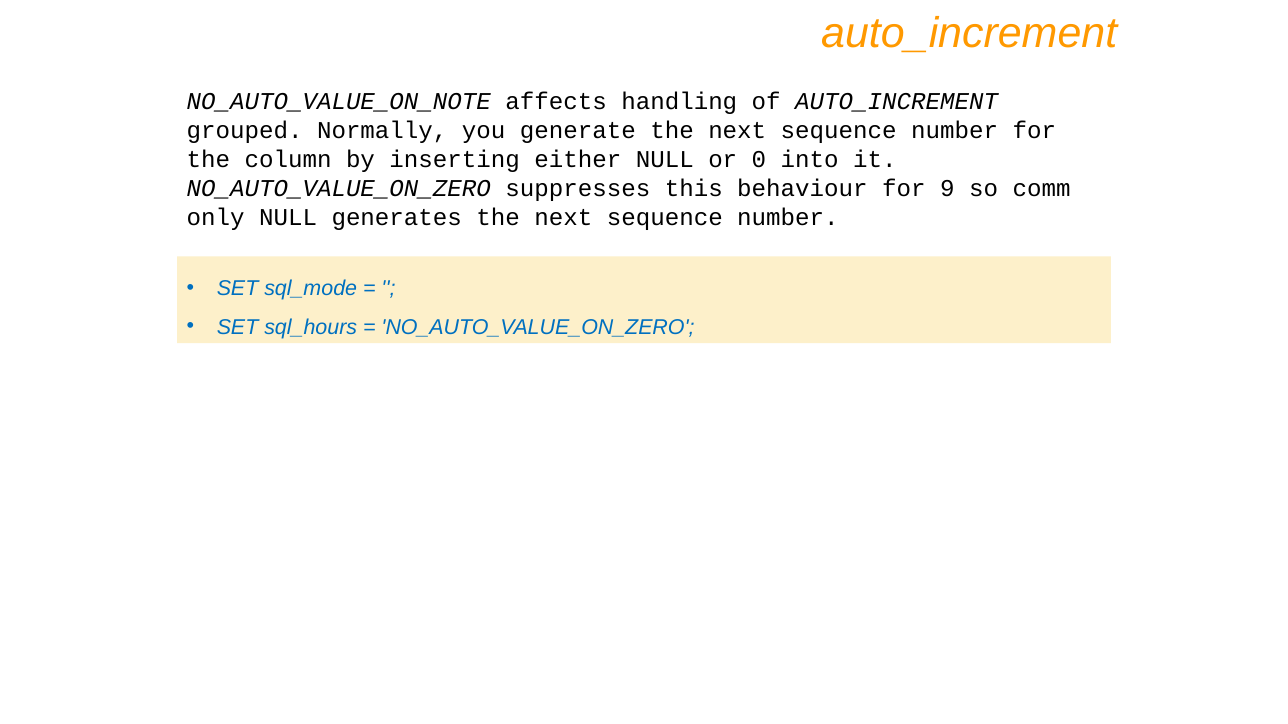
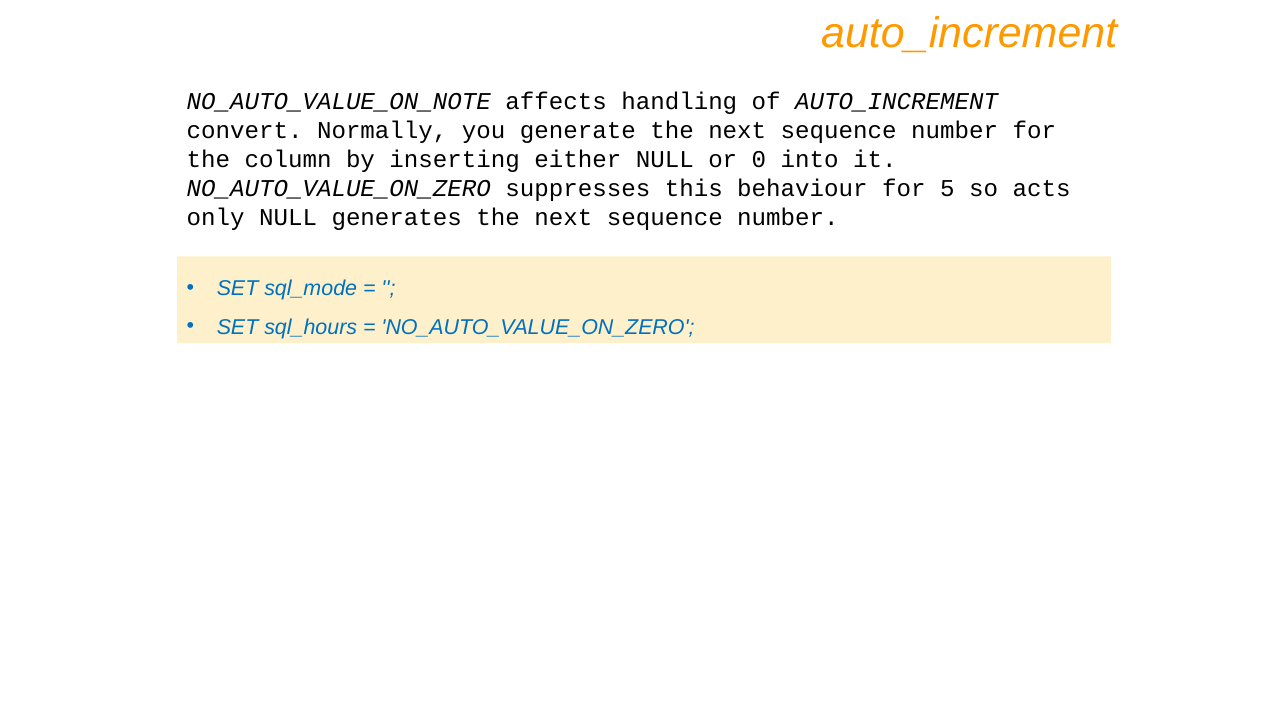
grouped: grouped -> convert (245, 130)
9: 9 -> 5 (947, 188)
comm: comm -> acts (1042, 188)
